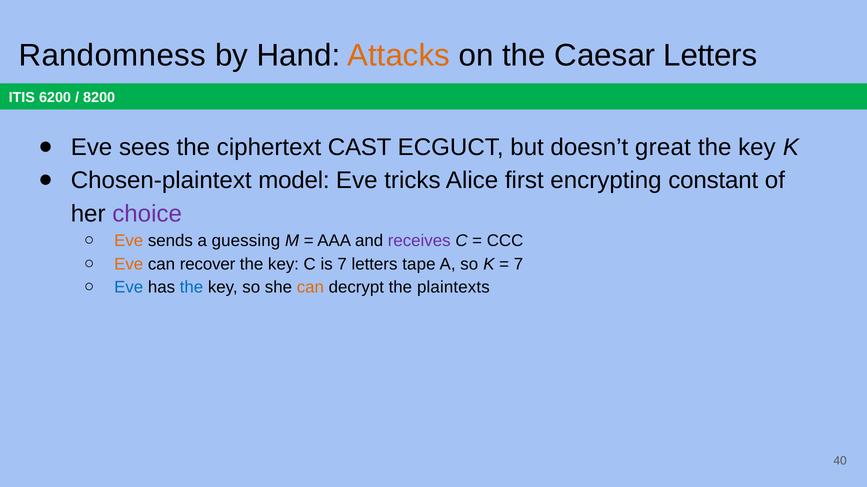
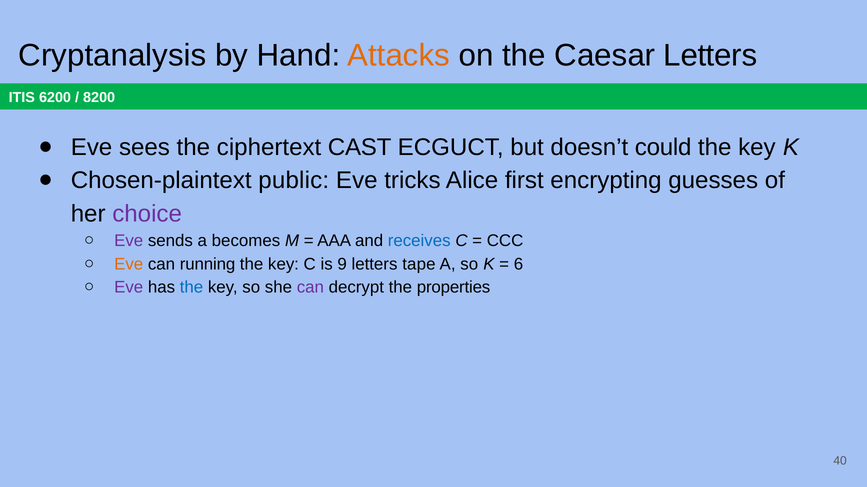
Randomness: Randomness -> Cryptanalysis (112, 55)
great: great -> could (663, 147)
model: model -> public (294, 181)
constant: constant -> guesses (713, 181)
Eve colour: orange -> purple (129, 241)
guessing: guessing -> becomes (246, 241)
receives colour: purple -> blue (419, 241)
recover: recover -> running (208, 264)
is 7: 7 -> 9 (342, 264)
7: 7 -> 6 (519, 264)
Eve colour: blue -> purple (129, 288)
can colour: orange -> purple (310, 288)
plaintexts: plaintexts -> properties (454, 288)
